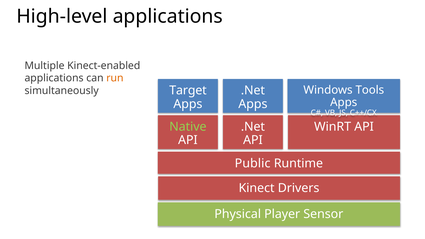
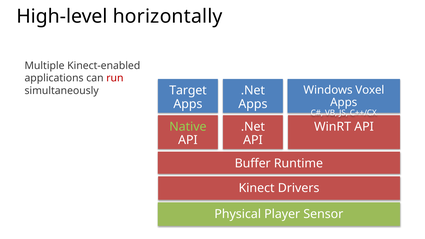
High-level applications: applications -> horizontally (168, 16)
run colour: orange -> red (115, 78)
Tools: Tools -> Voxel (370, 90)
Public: Public -> Buffer (253, 163)
